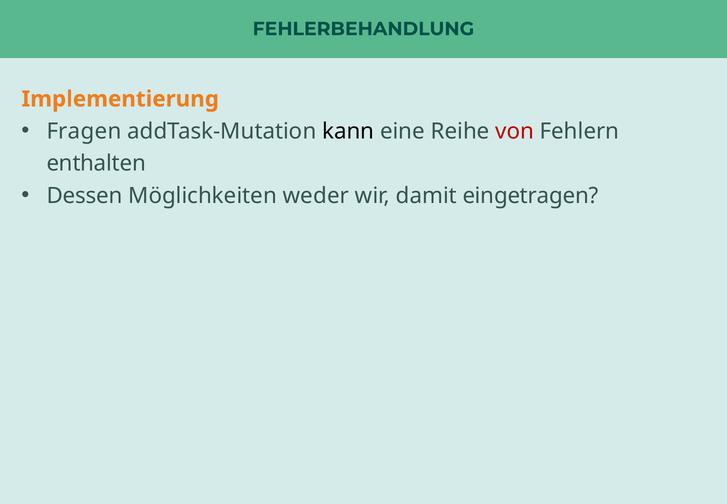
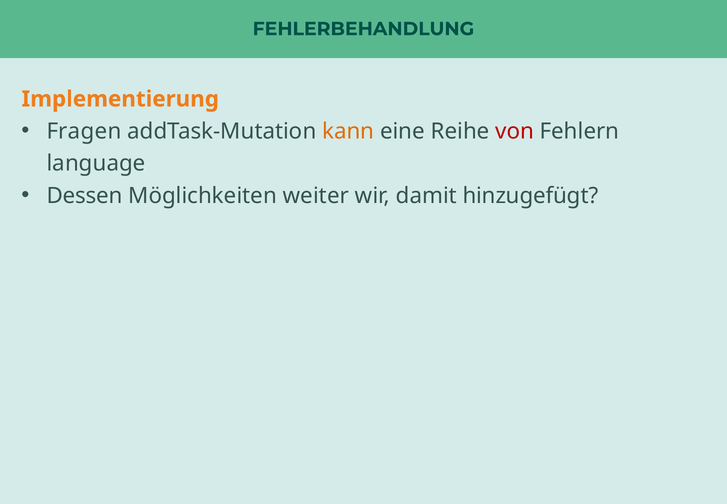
kann colour: black -> orange (348, 131)
enthalten: enthalten -> language (96, 163)
weder: weder -> weiter (316, 196)
eingetragen: eingetragen -> hinzugefügt (530, 196)
